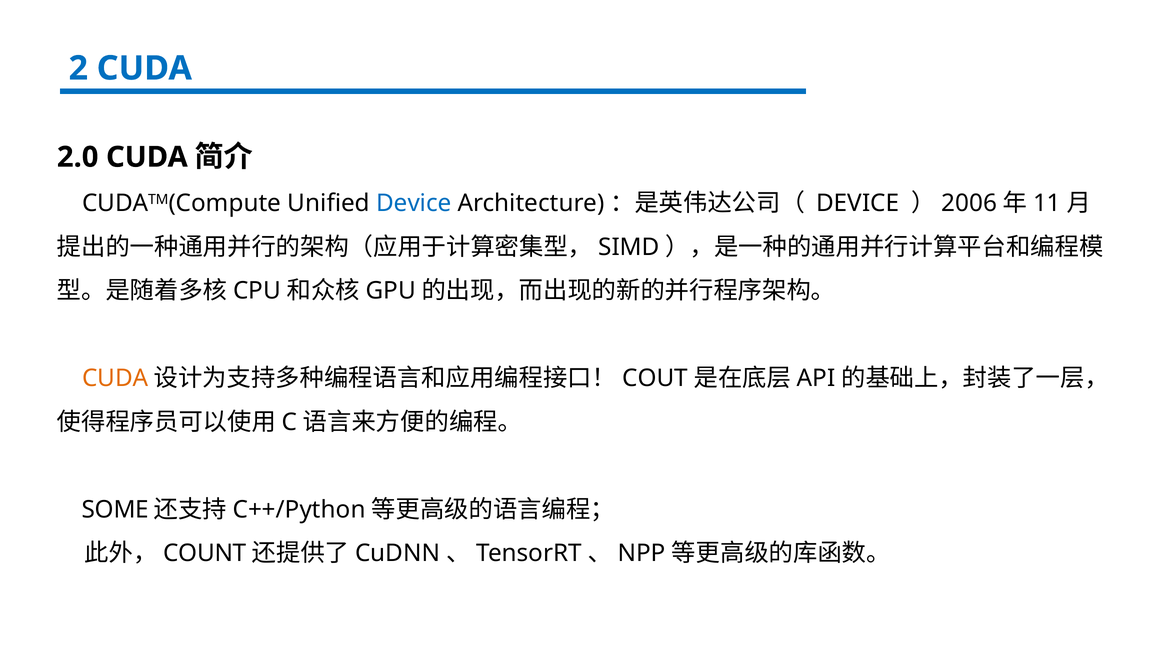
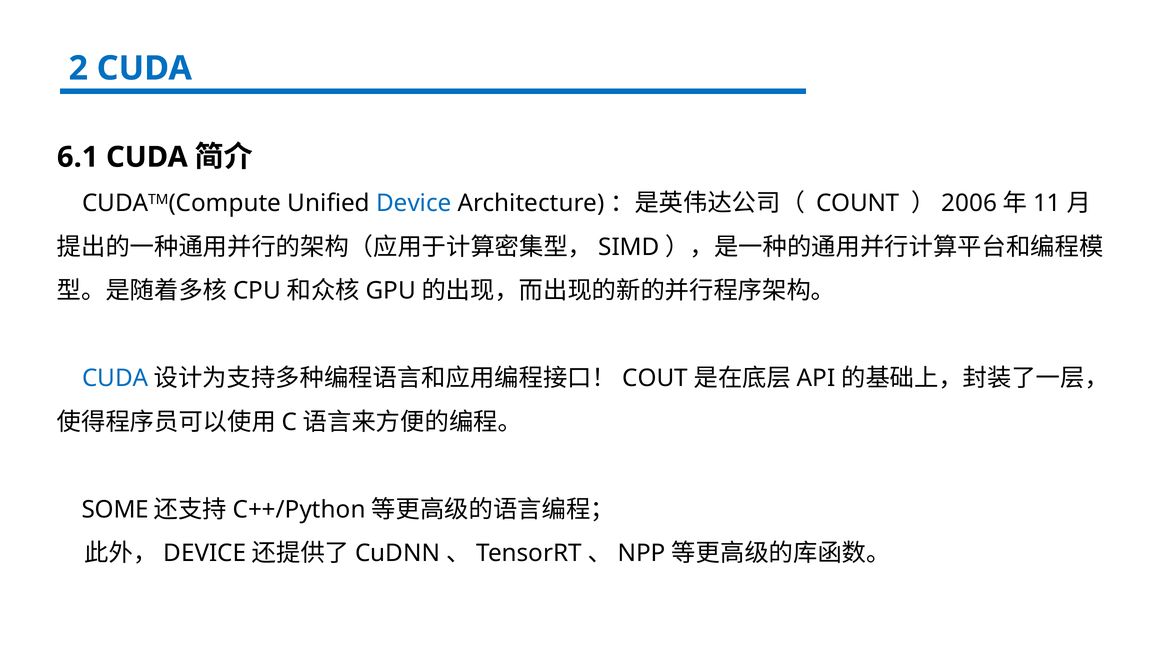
2.0: 2.0 -> 6.1 (78, 157)
DEVICE: DEVICE -> COUNT (858, 203)
CUDA colour: orange -> blue (115, 378)
COUNT: COUNT -> DEVICE (205, 553)
